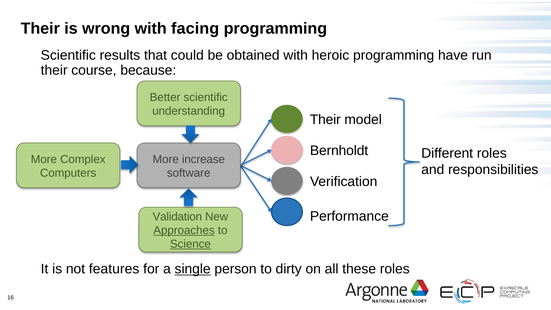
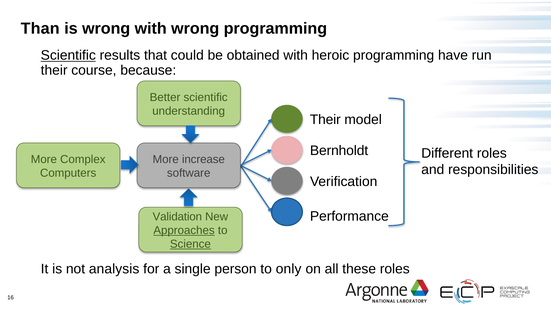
Their: Their -> Than (40, 28)
with facing: facing -> wrong (195, 28)
Scientific underline: none -> present (68, 55)
features: features -> analysis (114, 269)
single underline: present -> none (193, 269)
dirty: dirty -> only (289, 269)
